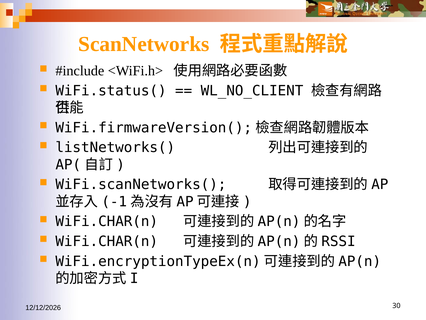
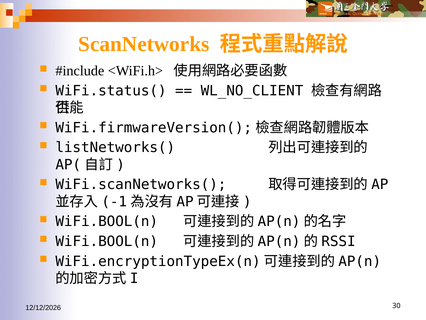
WiFi.CHAR(n: WiFi.CHAR(n -> WiFi.BOOL(n (107, 221)
WiFi.CHAR(n: WiFi.CHAR(n -> WiFi.BOOL(n (107, 241)
